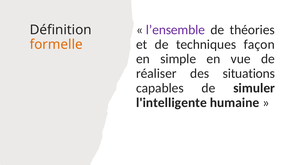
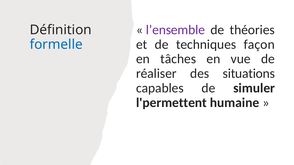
formelle colour: orange -> blue (56, 45)
simple: simple -> tâches (178, 59)
l'intelligente: l'intelligente -> l'permettent (171, 103)
